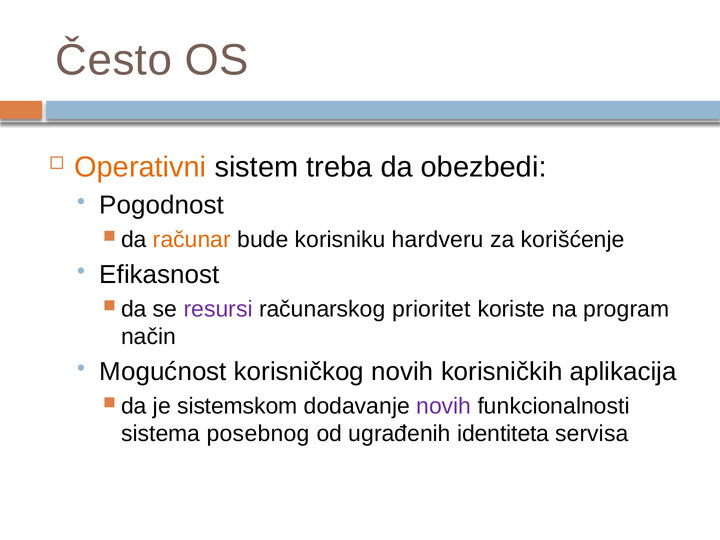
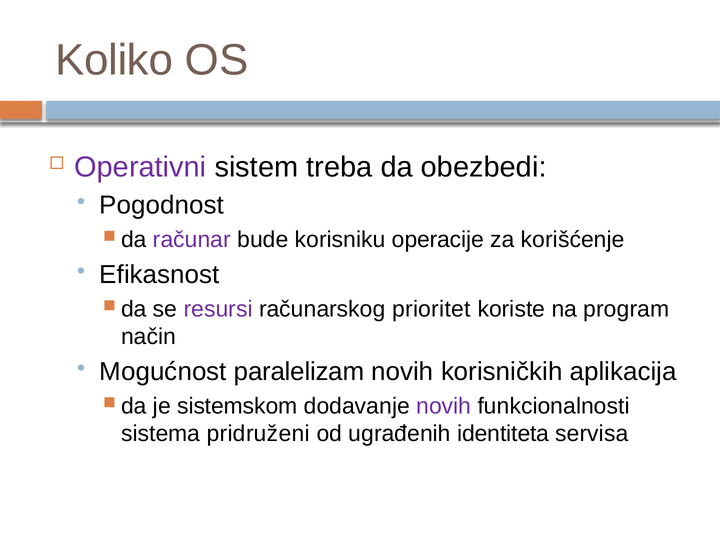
Često: Često -> Koliko (114, 60)
Operativni colour: orange -> purple (140, 167)
računar colour: orange -> purple (192, 240)
hardveru: hardveru -> operacije (438, 240)
korisničkog: korisničkog -> paralelizam (299, 372)
posebnog: posebnog -> pridruženi (258, 434)
